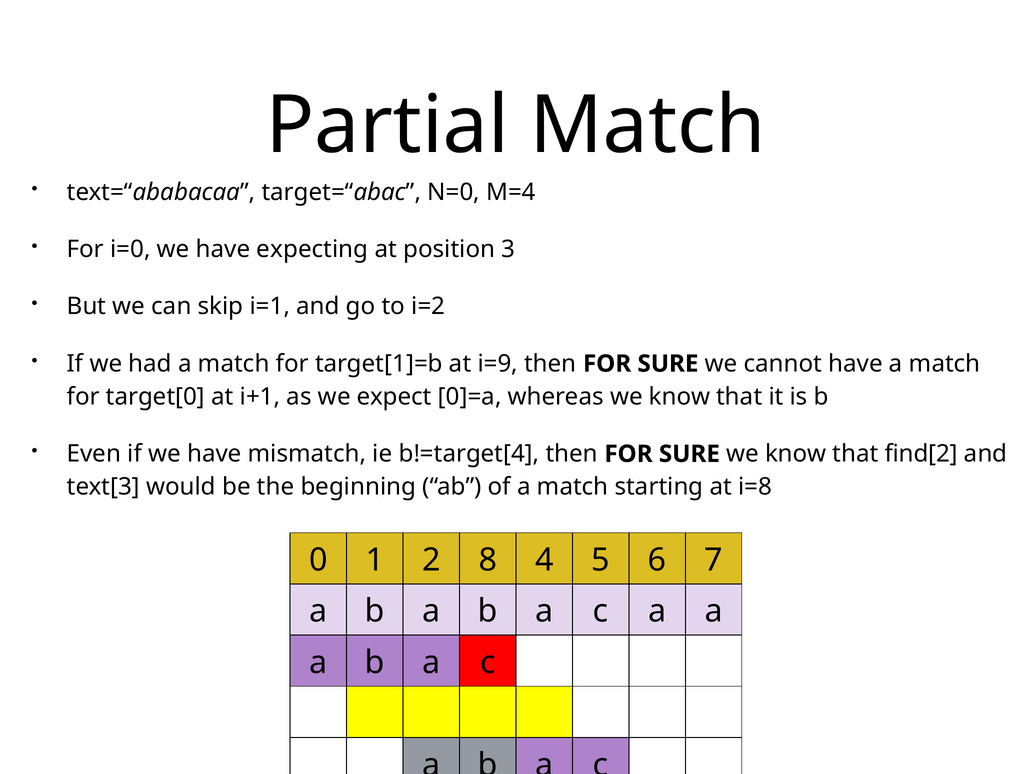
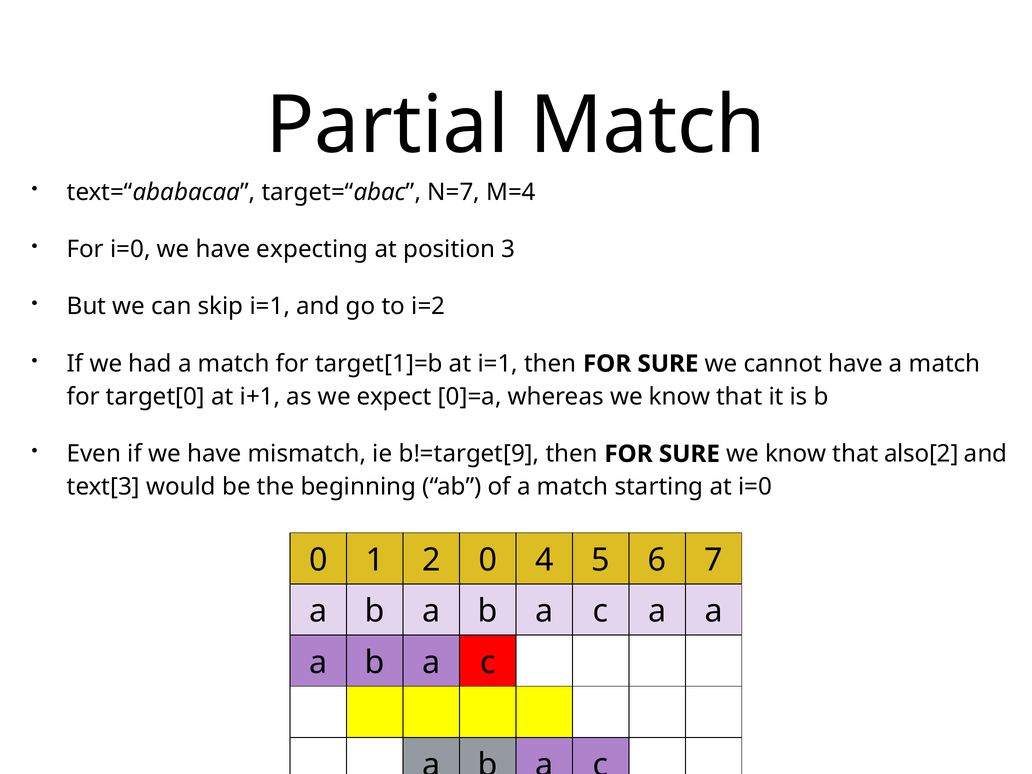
N=0: N=0 -> N=7 (454, 192)
at i=9: i=9 -> i=1 (498, 364)
b!=target[4: b!=target[4 -> b!=target[9 (469, 454)
find[2: find[2 -> also[2 (921, 454)
at i=8: i=8 -> i=0 (755, 487)
2 8: 8 -> 0 (488, 560)
